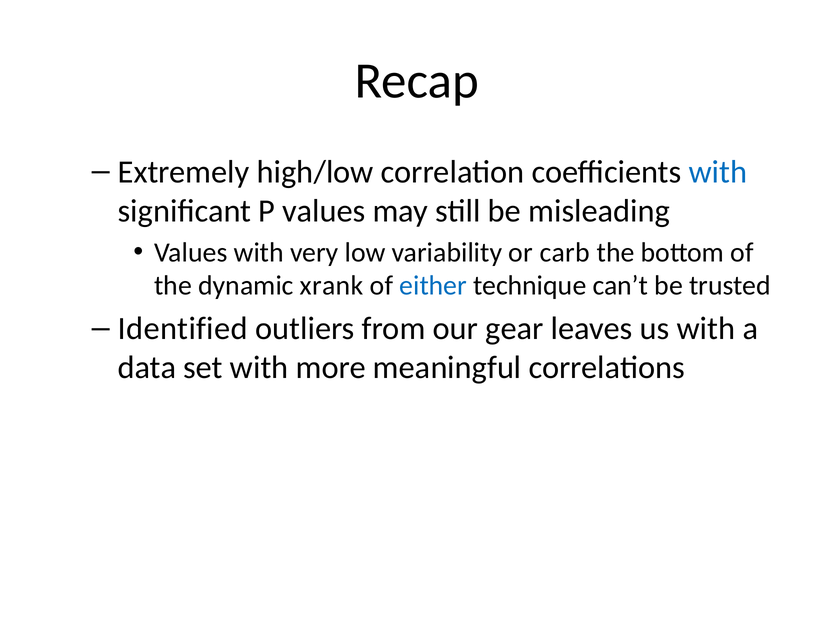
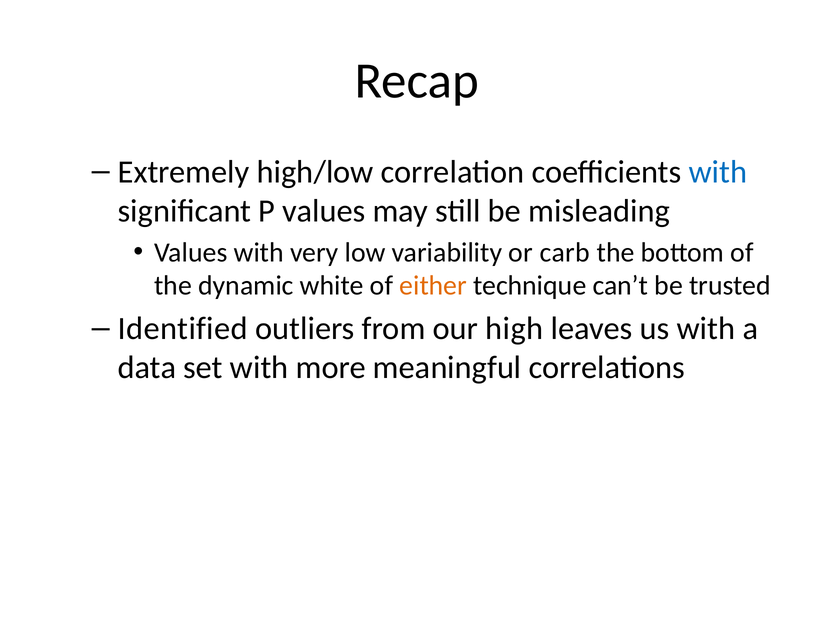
xrank: xrank -> white (332, 286)
either colour: blue -> orange (433, 286)
gear: gear -> high (514, 329)
